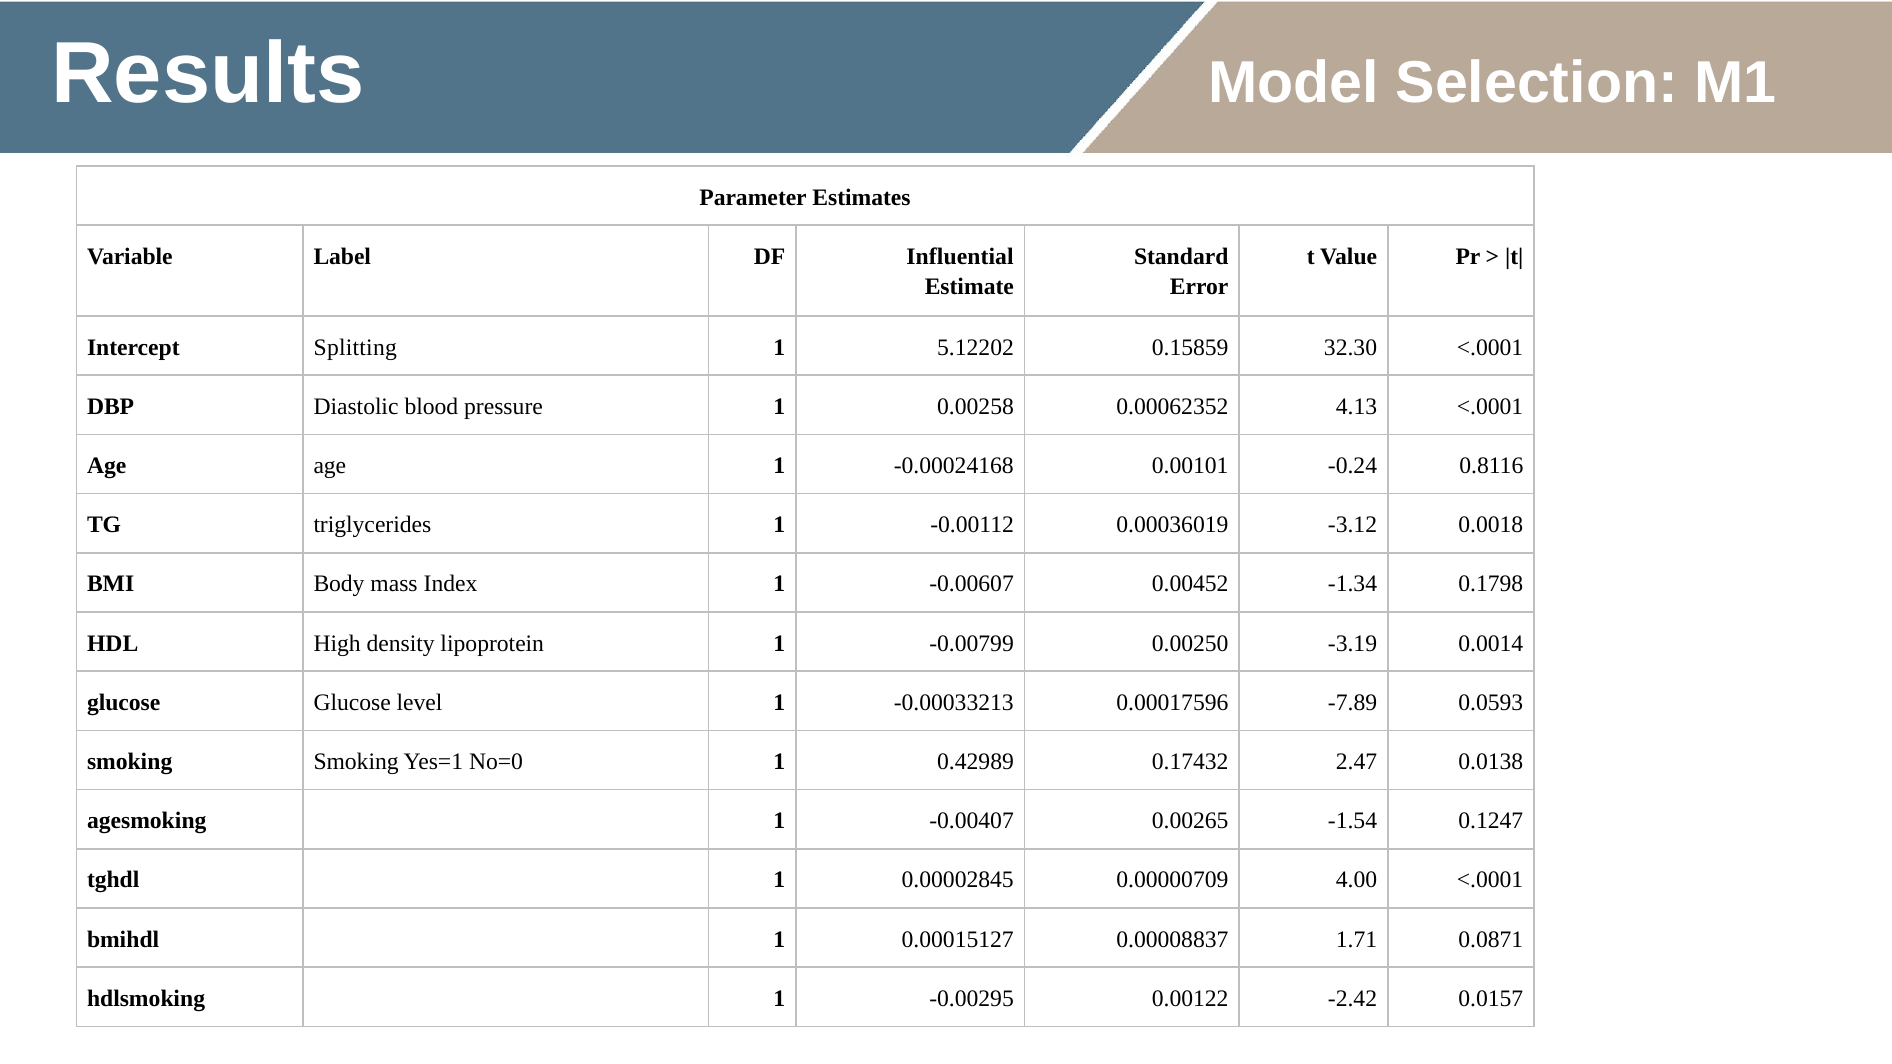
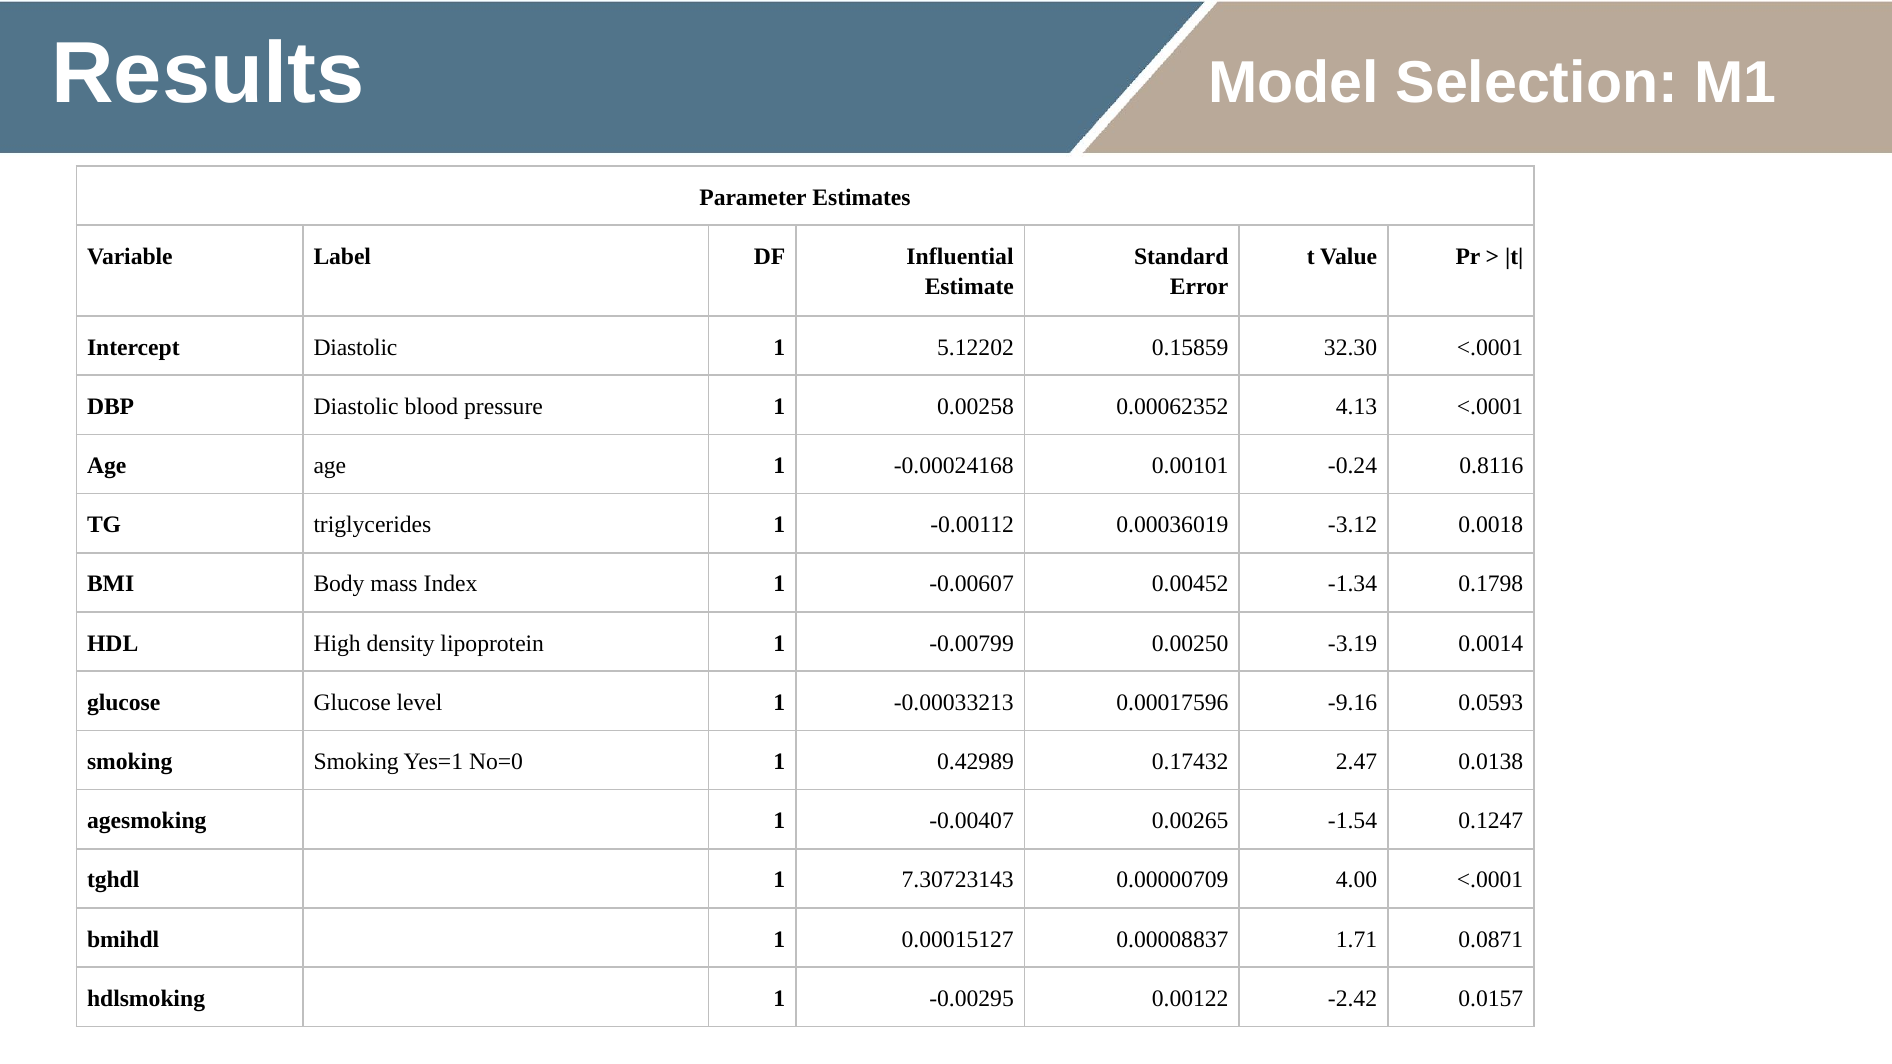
Intercept Splitting: Splitting -> Diastolic (355, 347)
-7.89: -7.89 -> -9.16 (1353, 703)
0.00002845: 0.00002845 -> 7.30723143 (958, 880)
